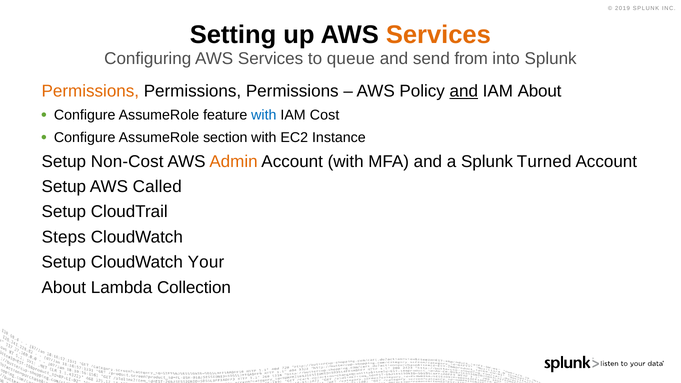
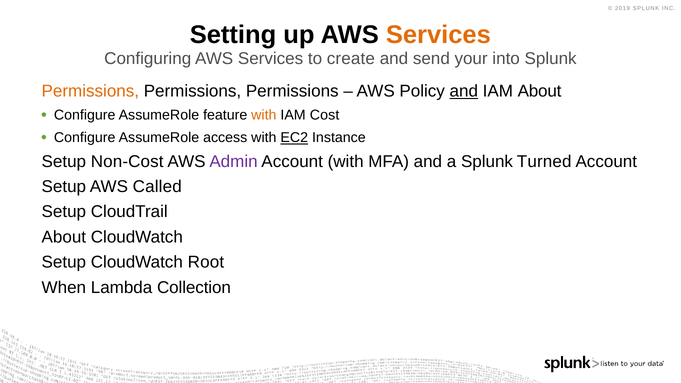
queue: queue -> create (351, 59)
from: from -> your (471, 59)
with colour: blue -> orange (264, 115)
section: section -> access (225, 138)
EC2 underline: none -> present (294, 138)
Admin colour: orange -> purple (234, 162)
Steps: Steps -> About (64, 237)
Your: Your -> Root (206, 262)
About: About -> When (64, 287)
